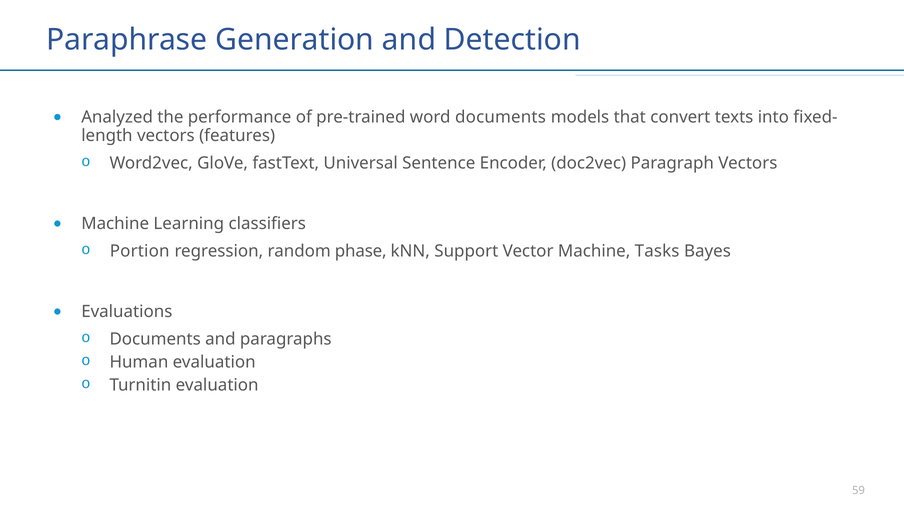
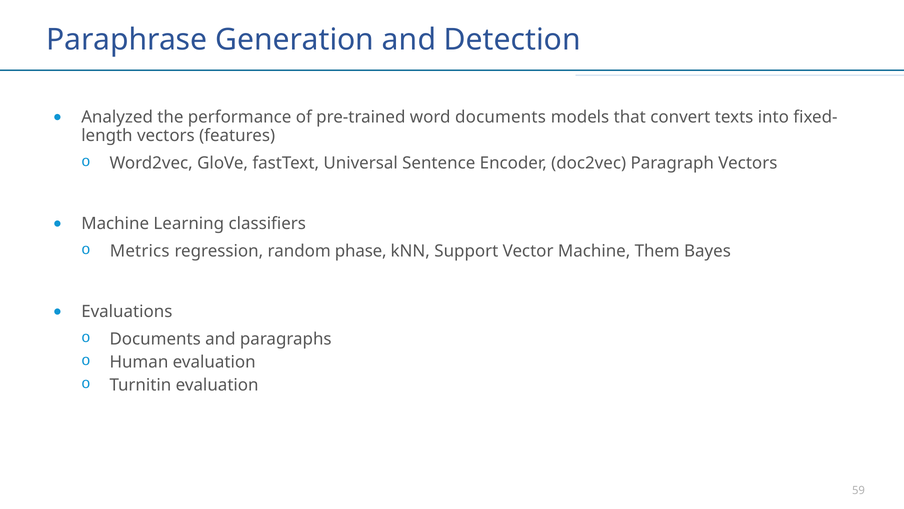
Portion: Portion -> Metrics (140, 251)
Tasks: Tasks -> Them (657, 251)
